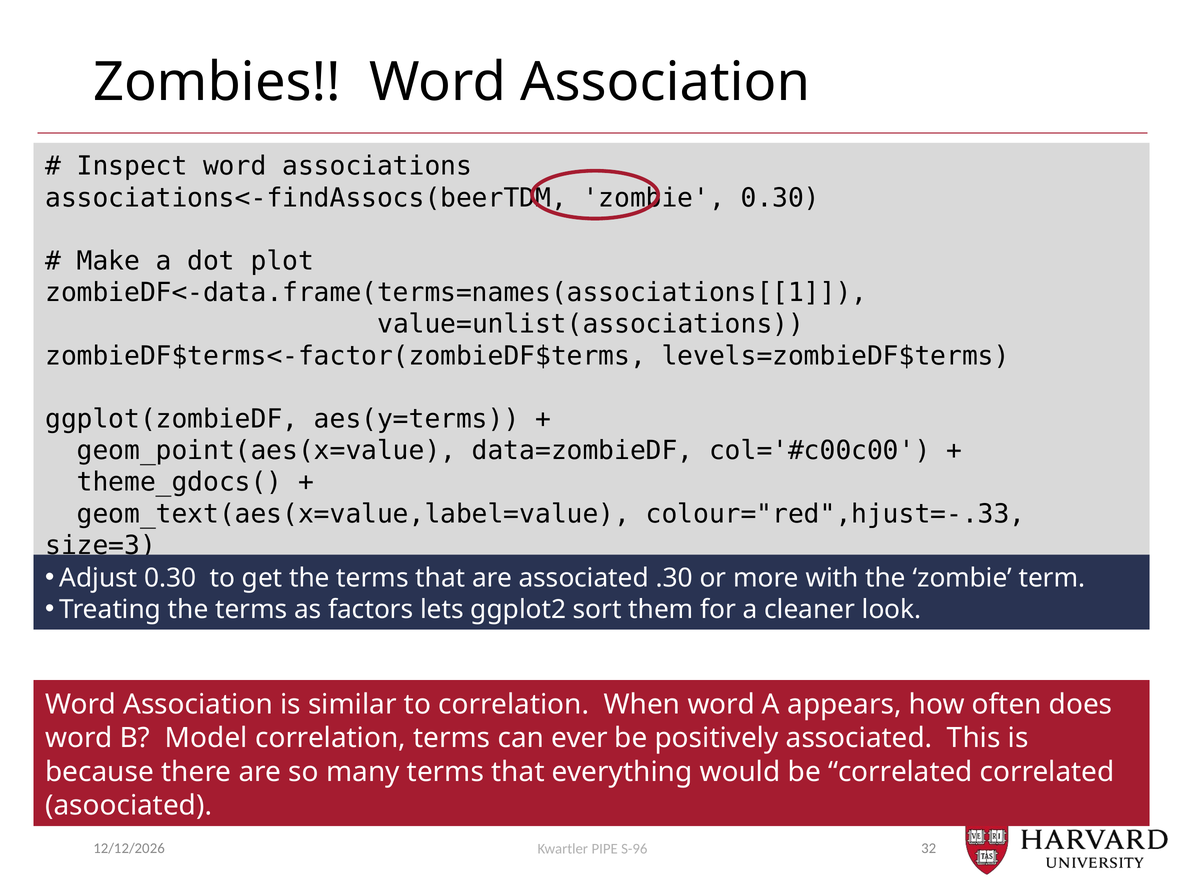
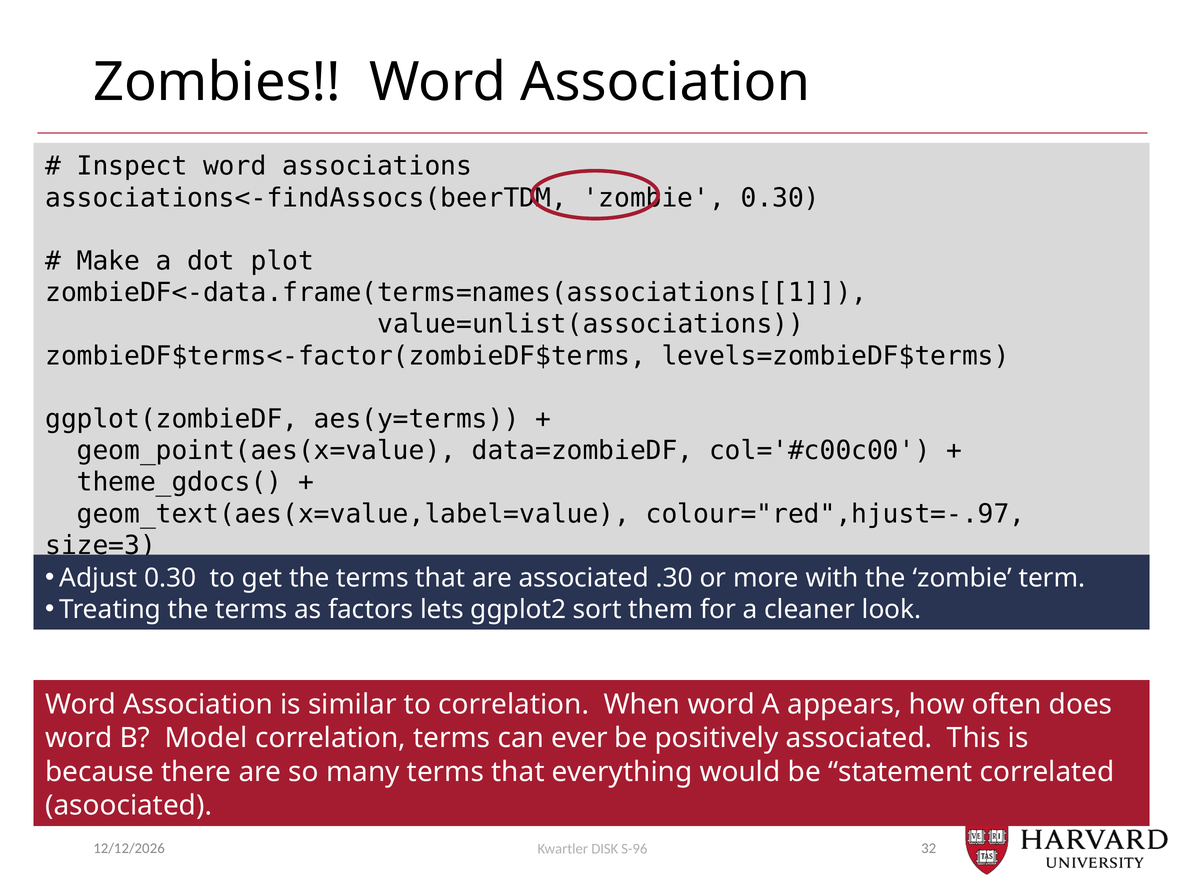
colour="red",hjust=-.33: colour="red",hjust=-.33 -> colour="red",hjust=-.97 (836, 514)
be correlated: correlated -> statement (900, 772)
PIPE: PIPE -> DISK (605, 848)
